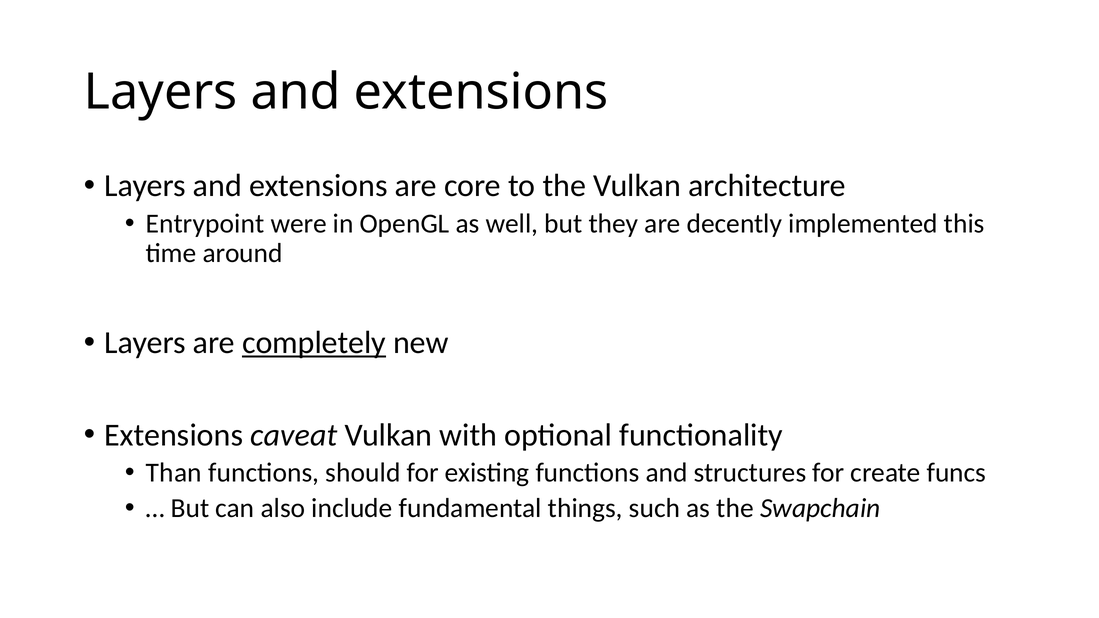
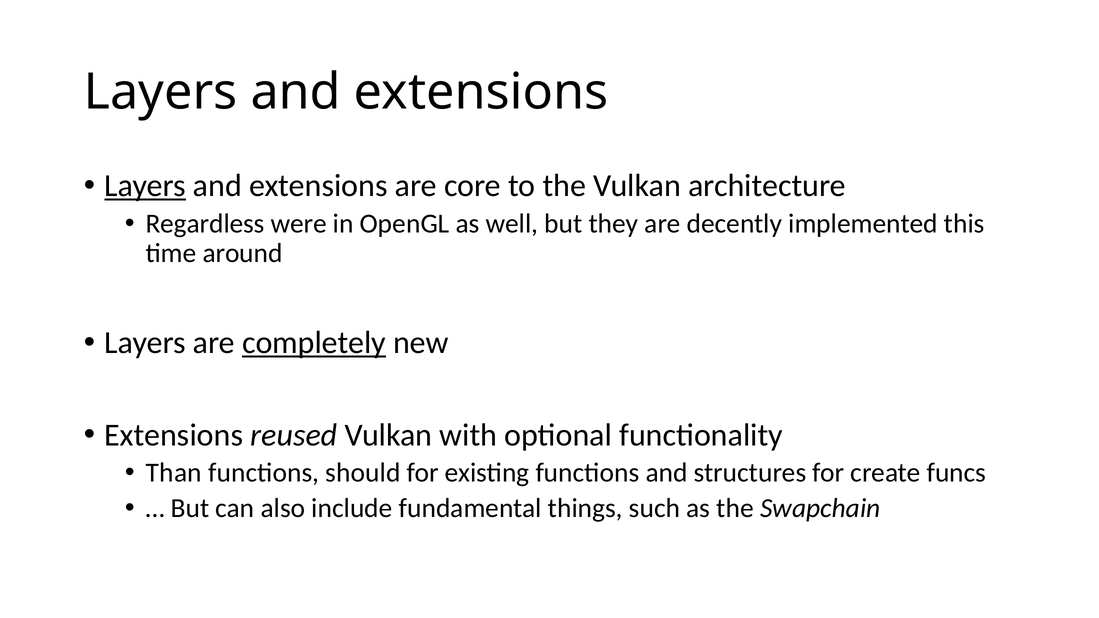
Layers underline: none -> present (145, 186)
Entrypoint: Entrypoint -> Regardless (205, 224)
caveat: caveat -> reused (294, 435)
